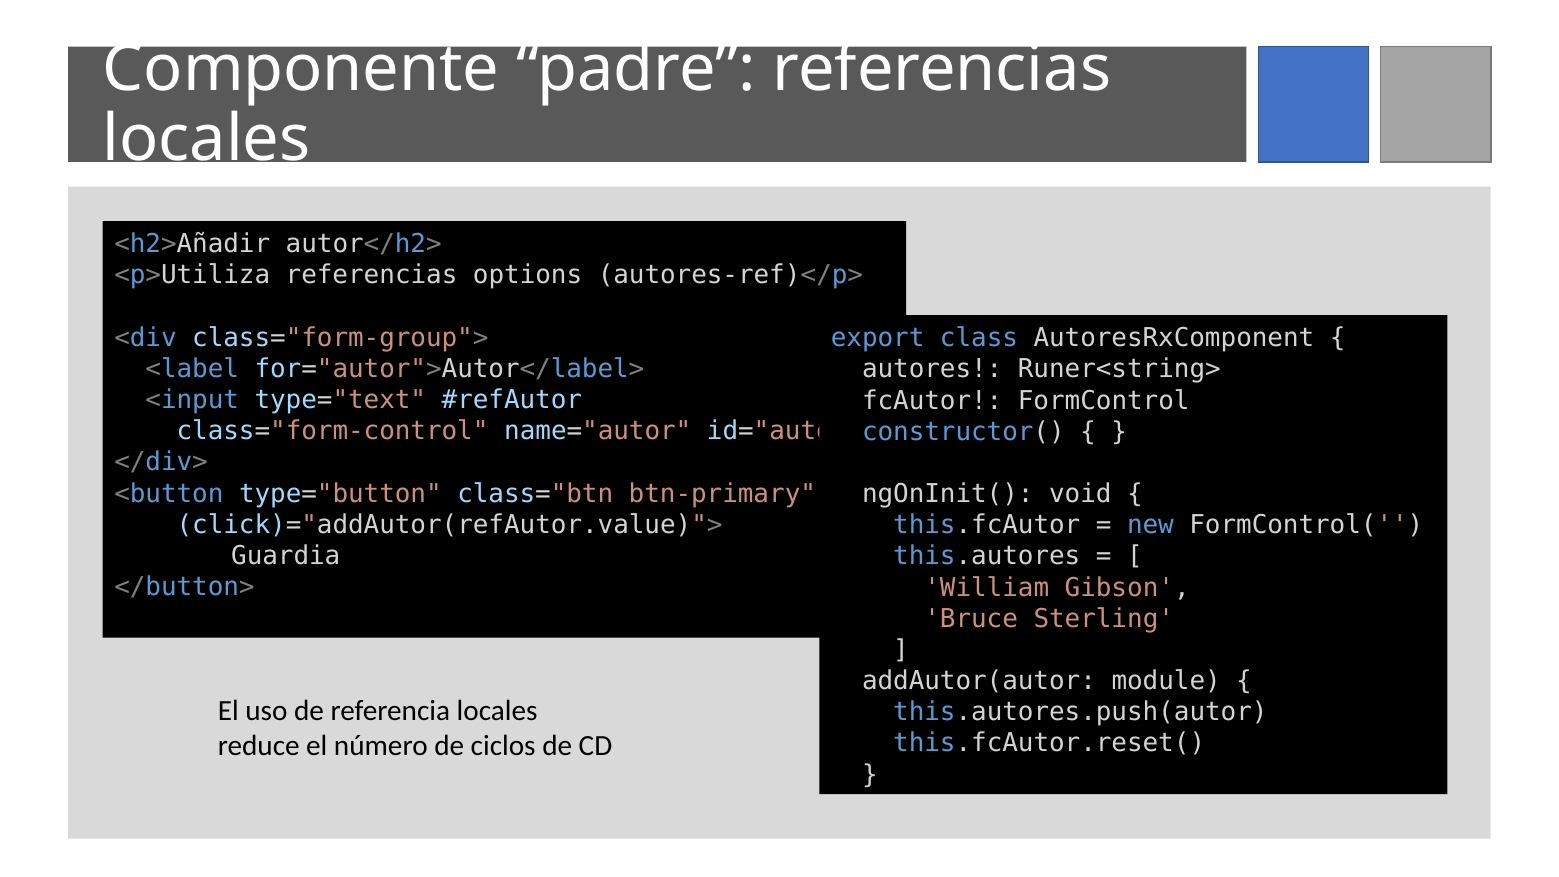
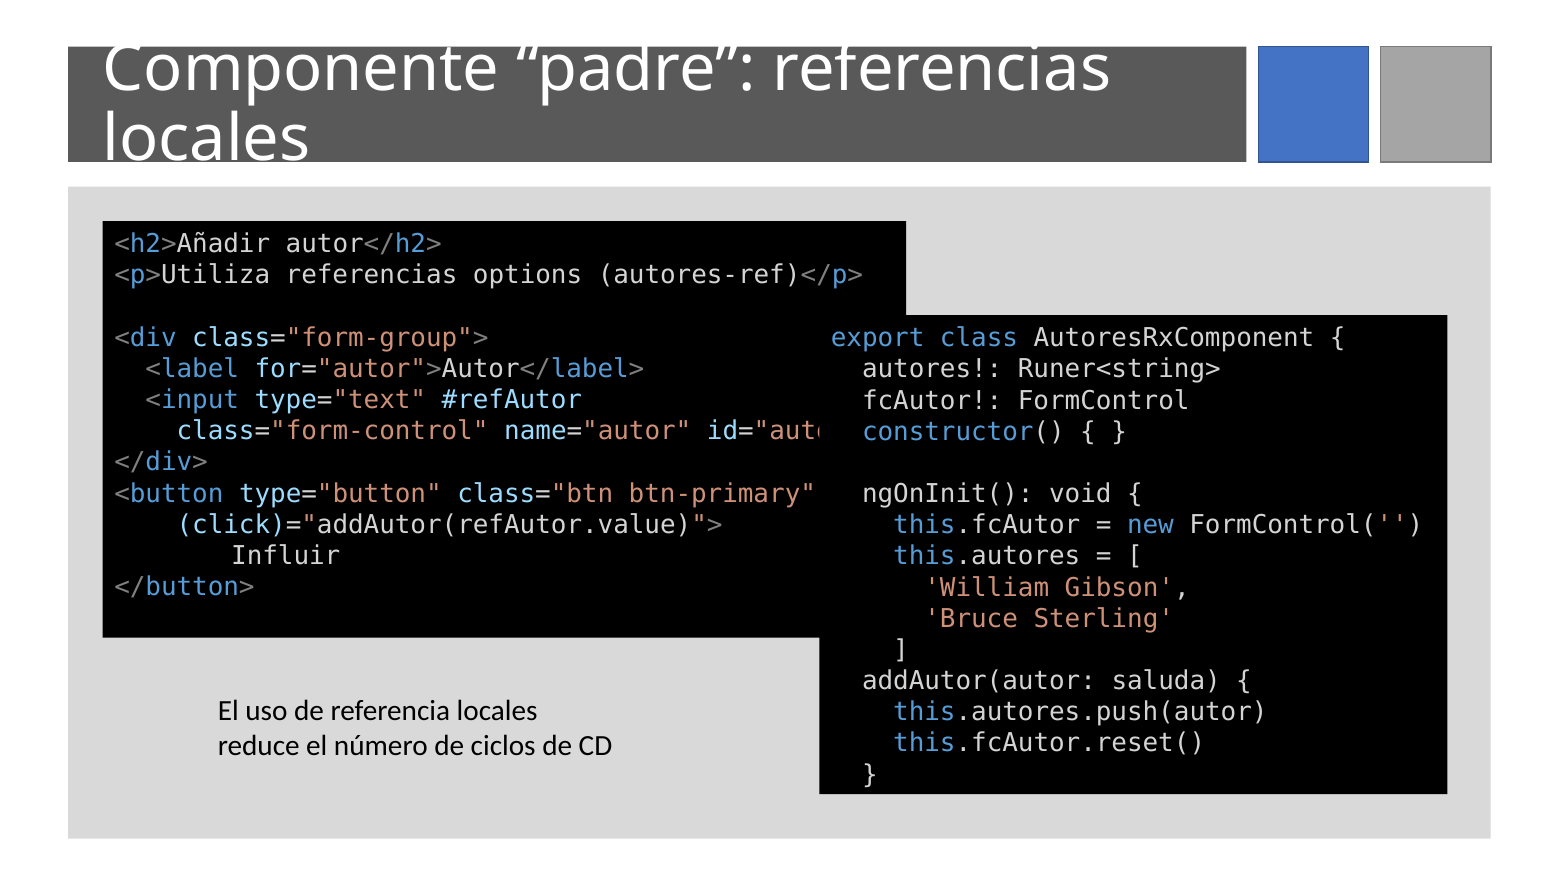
Guardia: Guardia -> Influir (286, 556)
module: module -> saluda (1166, 681)
